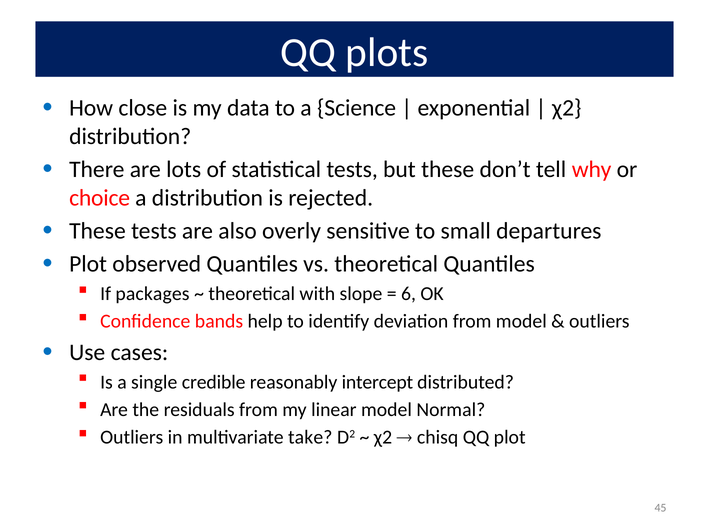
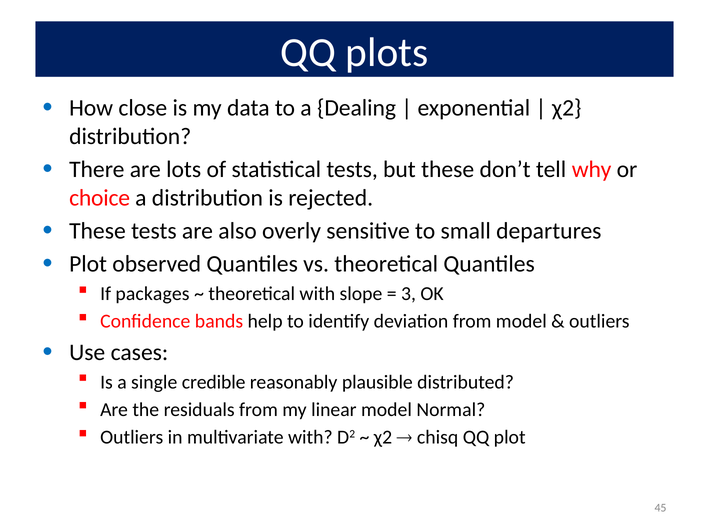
Science: Science -> Dealing (357, 108)
6: 6 -> 3 (409, 294)
intercept: intercept -> plausible (377, 382)
multivariate take: take -> with (310, 437)
